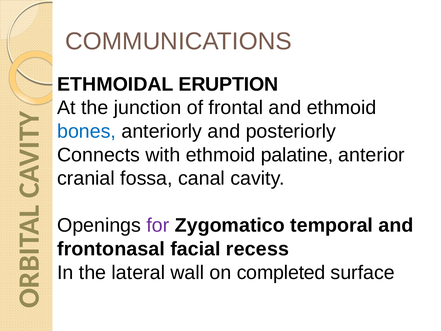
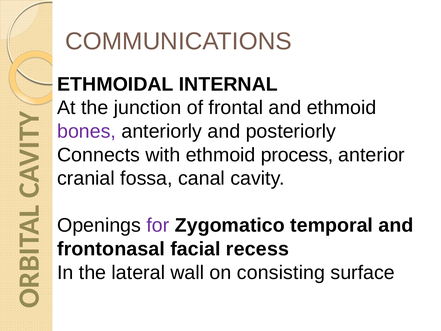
ERUPTION: ERUPTION -> INTERNAL (228, 84)
bones colour: blue -> purple (87, 131)
palatine: palatine -> process (297, 155)
completed: completed -> consisting (281, 272)
